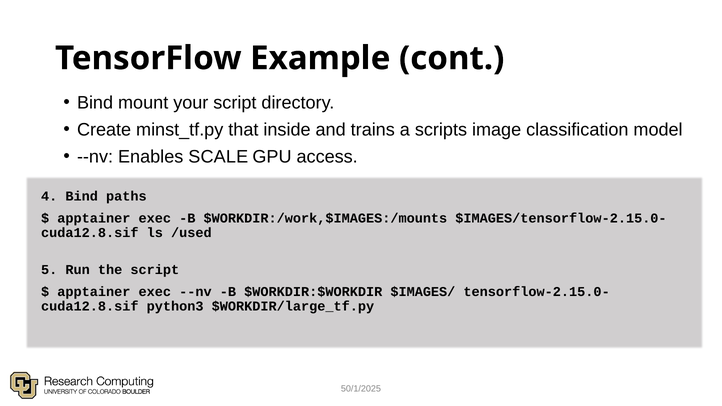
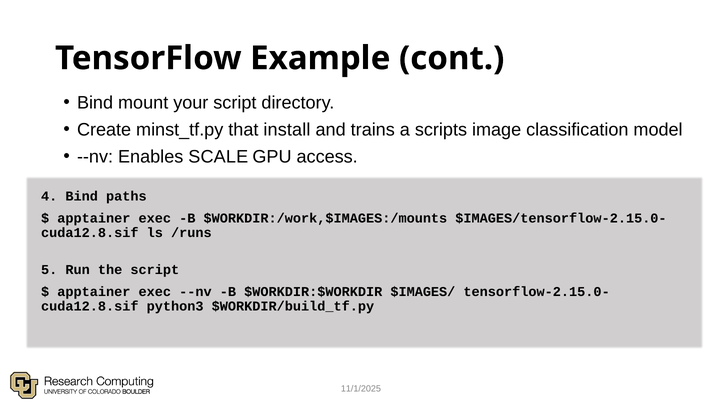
inside: inside -> install (287, 130)
/used: /used -> /runs (191, 233)
$WORKDIR/large_tf.py: $WORKDIR/large_tf.py -> $WORKDIR/build_tf.py (293, 307)
50/1/2025: 50/1/2025 -> 11/1/2025 (361, 389)
